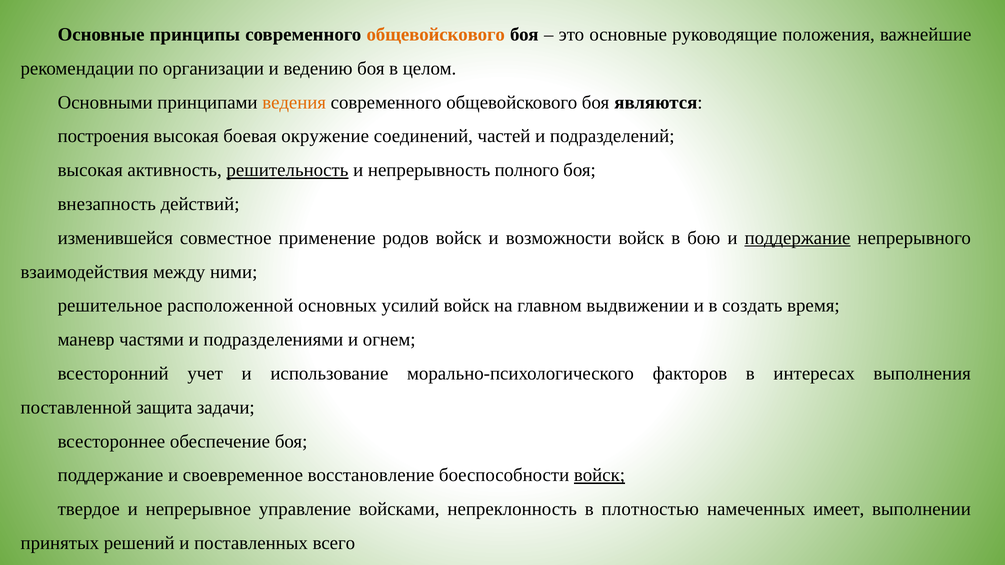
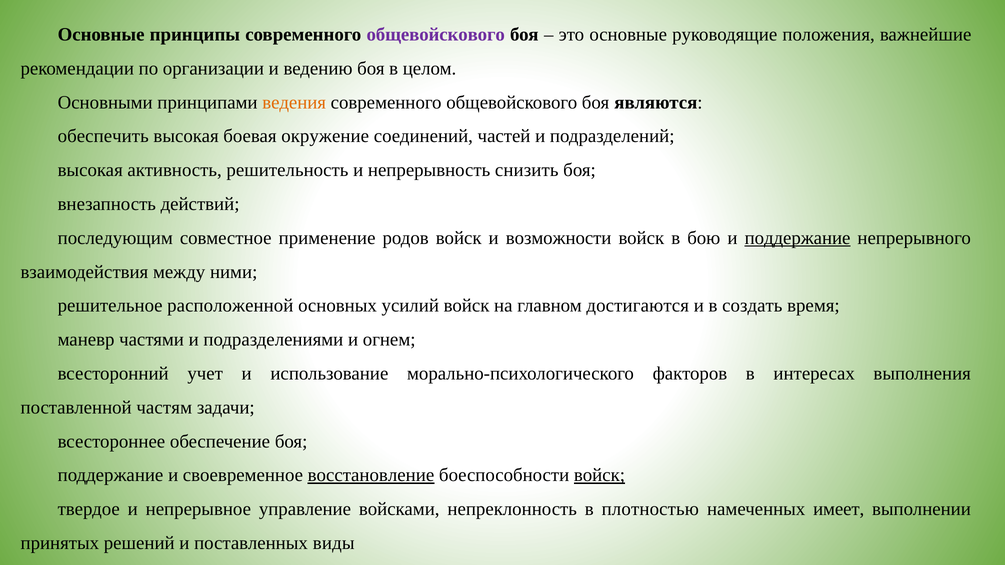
общевойскового colour: orange -> purple (436, 35)
построения: построения -> обеспечить (103, 136)
решительность underline: present -> none (287, 170)
полного: полного -> снизить (527, 170)
изменившейся: изменившейся -> последующим (115, 238)
выдвижении: выдвижении -> достигаются (638, 306)
защита: защита -> частям (164, 408)
восстановление underline: none -> present (371, 475)
всего: всего -> виды (334, 543)
